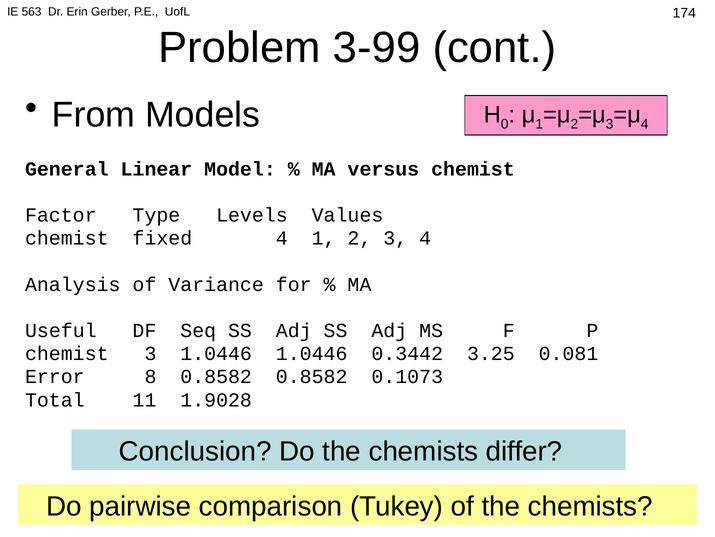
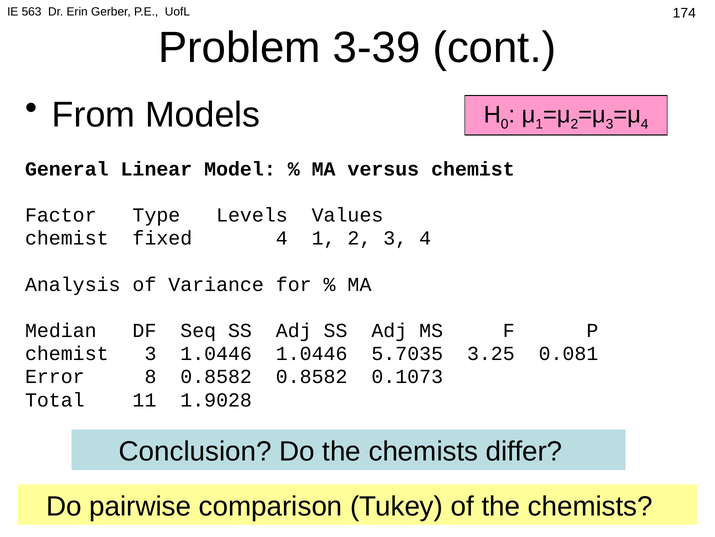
3-99: 3-99 -> 3-39 (377, 48)
Useful: Useful -> Median (61, 330)
0.3442: 0.3442 -> 5.7035 (407, 353)
